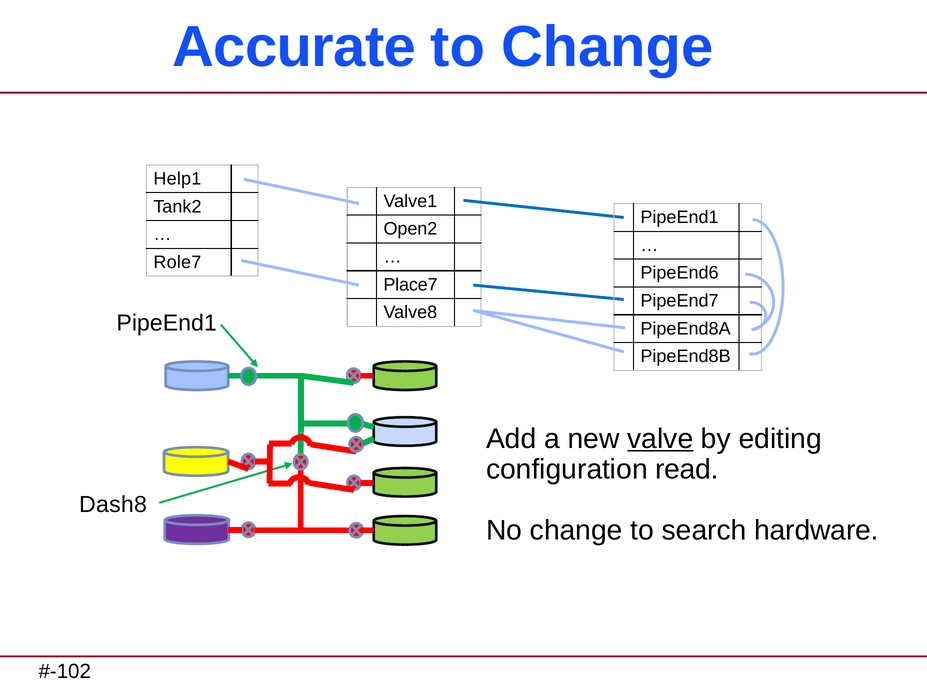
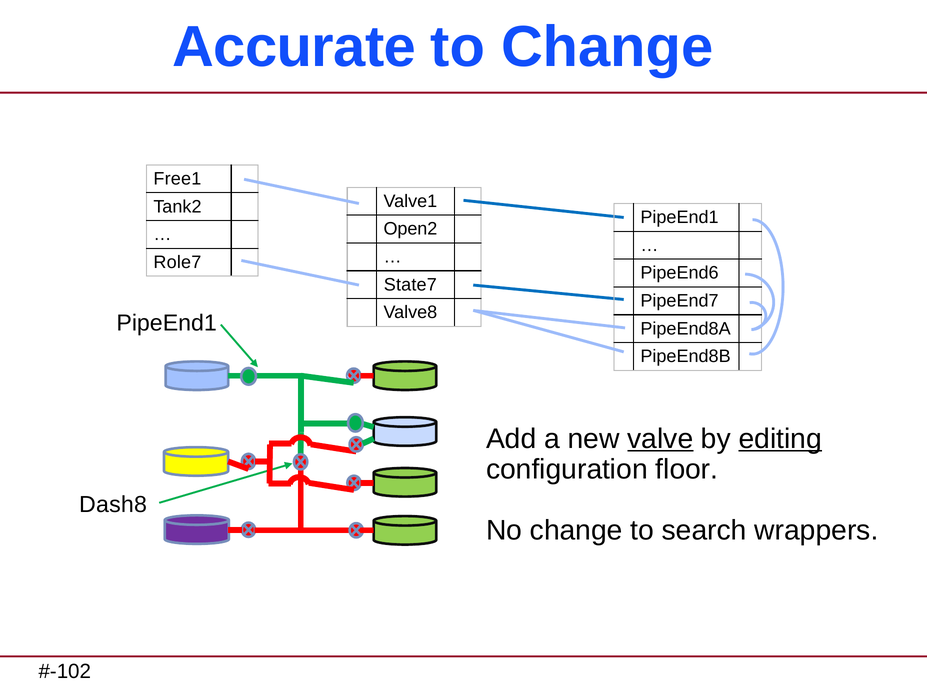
Help1: Help1 -> Free1 (177, 179)
Place7: Place7 -> State7 (410, 285)
editing underline: none -> present (780, 439)
read: read -> floor (687, 469)
hardware: hardware -> wrappers (816, 531)
